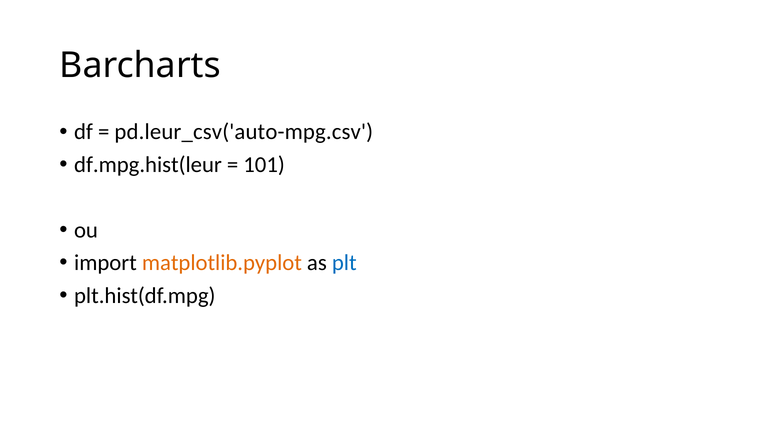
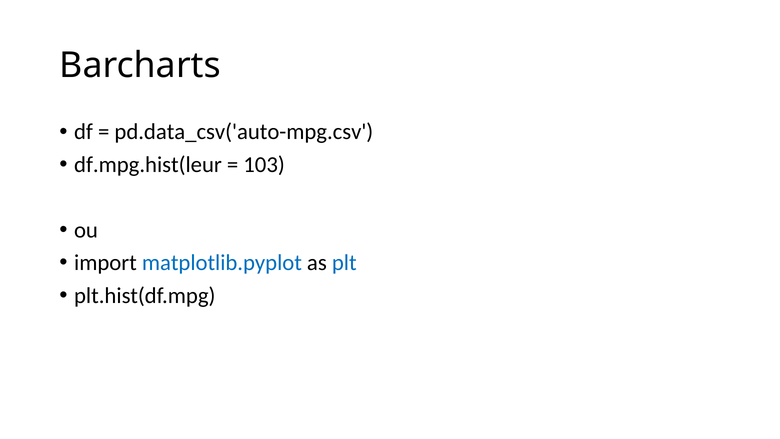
pd.leur_csv('auto-mpg.csv: pd.leur_csv('auto-mpg.csv -> pd.data_csv('auto-mpg.csv (244, 132)
101: 101 -> 103 (264, 165)
matplotlib.pyplot colour: orange -> blue (222, 263)
